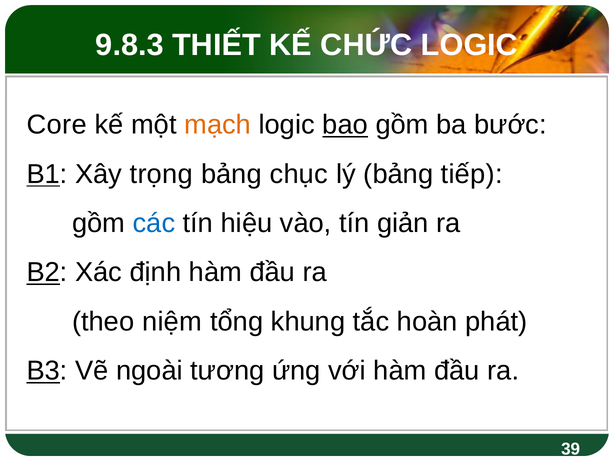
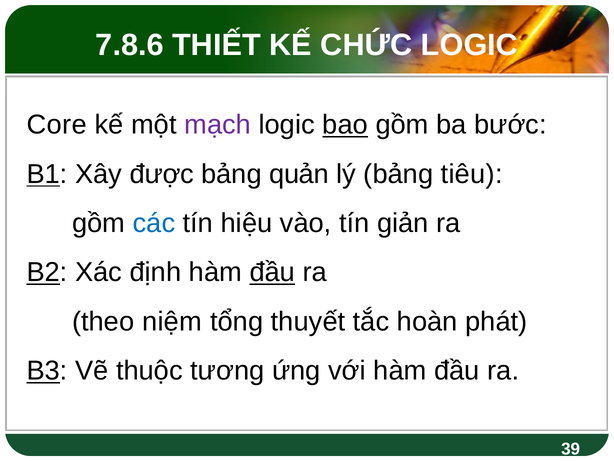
9.8.3: 9.8.3 -> 7.8.6 (130, 45)
mạch colour: orange -> purple (218, 125)
trọng: trọng -> được (162, 174)
chục: chục -> quản (299, 174)
tiếp: tiếp -> tiêu (472, 174)
đầu underline: none -> present (272, 272)
khung: khung -> thuyết (308, 321)
ngoài: ngoài -> thuộc (149, 370)
